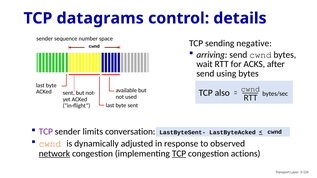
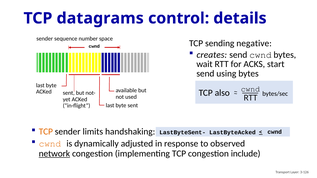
arriving: arriving -> creates (212, 55)
after: after -> start (276, 64)
TCP colour: purple -> orange (46, 132)
conversation: conversation -> handshaking (130, 132)
TCP underline: present -> none (179, 154)
actions: actions -> include (246, 154)
